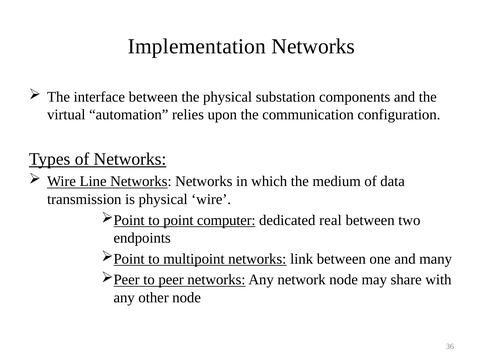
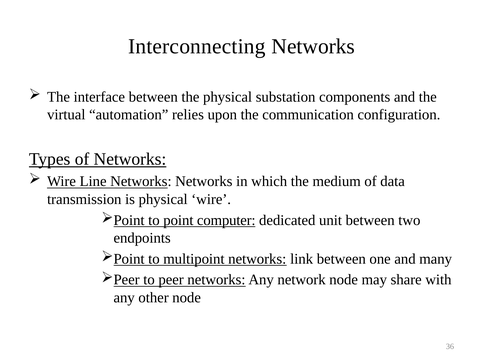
Implementation: Implementation -> Interconnecting (197, 46)
real: real -> unit (331, 220)
